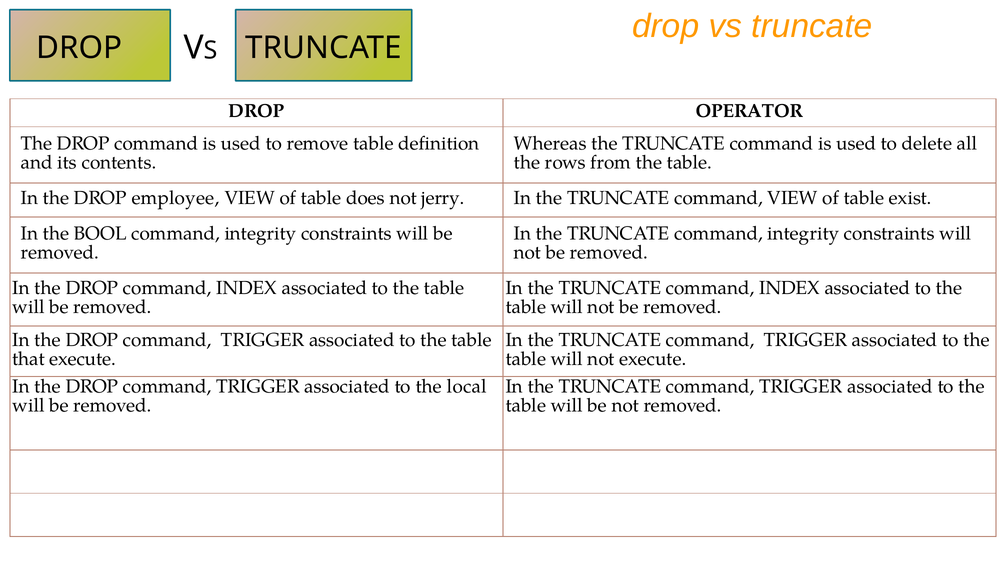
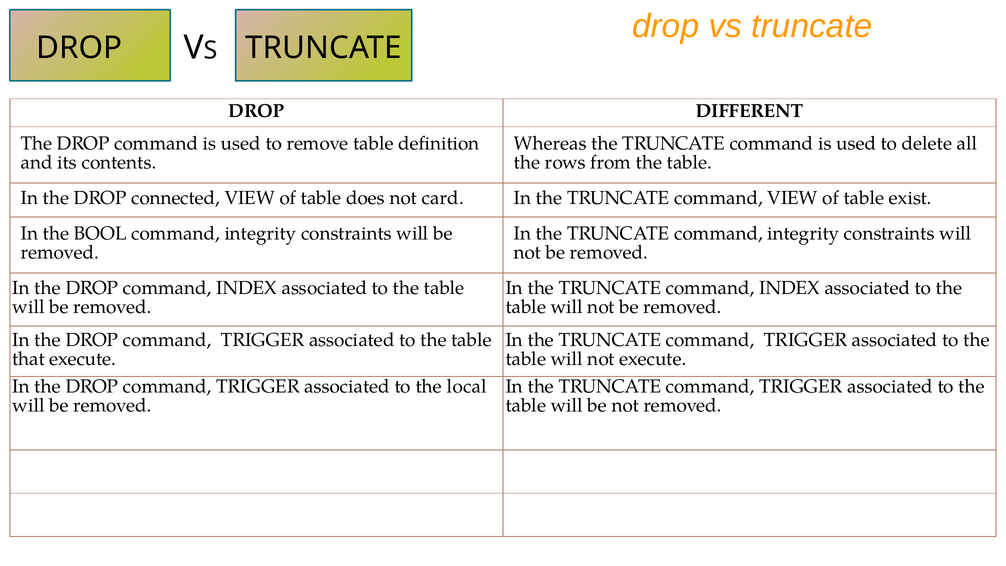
OPERATOR: OPERATOR -> DIFFERENT (750, 111)
employee: employee -> connected (176, 198)
jerry: jerry -> card (443, 198)
